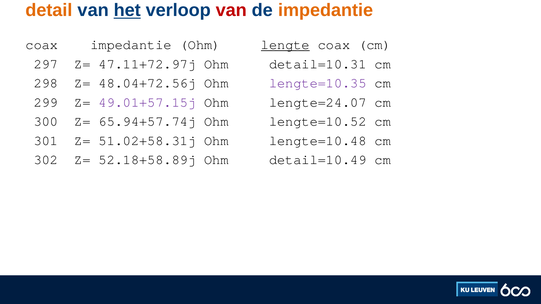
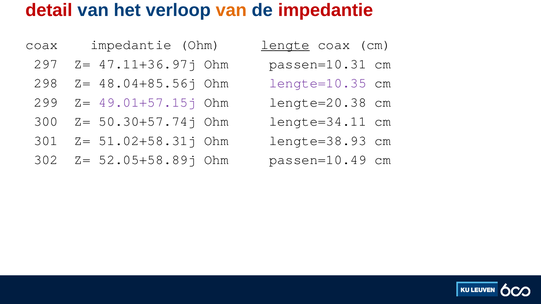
detail colour: orange -> red (49, 10)
het underline: present -> none (127, 10)
van colour: red -> orange (231, 10)
impedantie colour: orange -> red (326, 10)
47.11+72.97j: 47.11+72.97j -> 47.11+36.97j (147, 64)
detail=10.31: detail=10.31 -> passen=10.31 (318, 64)
48.04+72.56j: 48.04+72.56j -> 48.04+85.56j (147, 83)
lengte=24.07: lengte=24.07 -> lengte=20.38 (318, 102)
65.94+57.74j: 65.94+57.74j -> 50.30+57.74j (147, 122)
lengte=10.52: lengte=10.52 -> lengte=34.11 (318, 122)
lengte=10.48: lengte=10.48 -> lengte=38.93 (318, 141)
52.18+58.89j: 52.18+58.89j -> 52.05+58.89j (147, 160)
detail=10.49: detail=10.49 -> passen=10.49 (318, 160)
